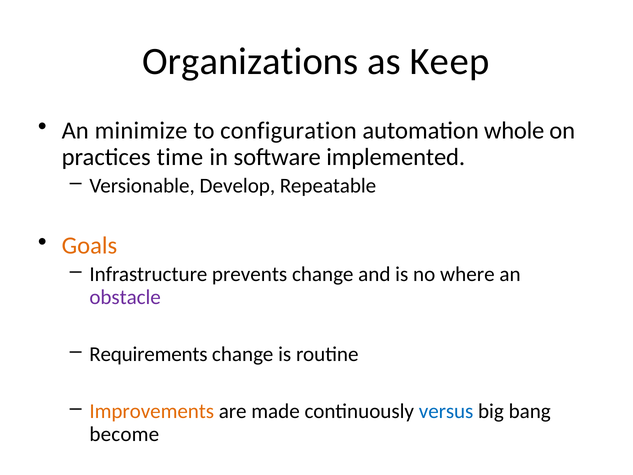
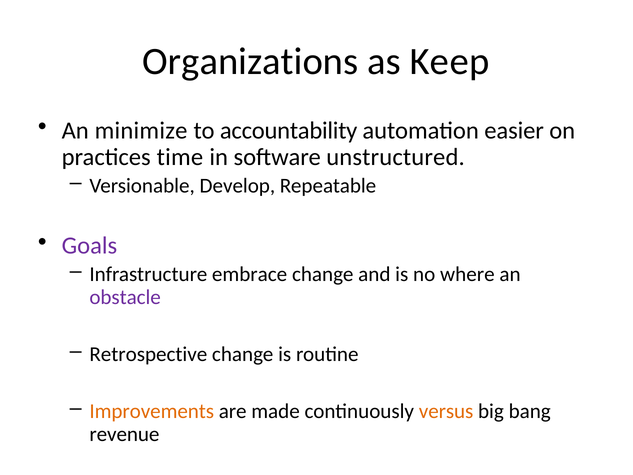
configuration: configuration -> accountability (289, 130)
whole: whole -> easier (514, 130)
implemented: implemented -> unstructured (396, 157)
Goals colour: orange -> purple (89, 246)
prevents: prevents -> embrace (250, 274)
Requirements: Requirements -> Retrospective (148, 354)
versus colour: blue -> orange (446, 411)
become: become -> revenue (124, 434)
